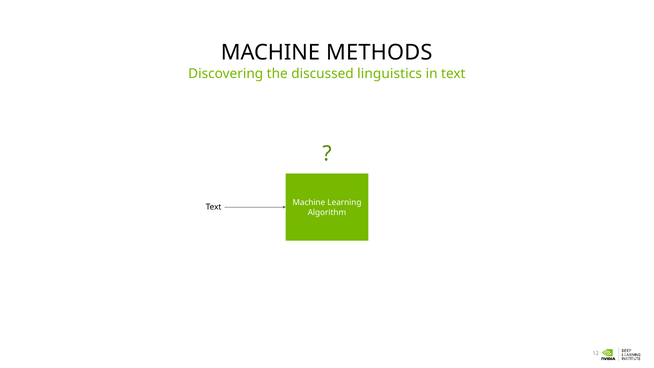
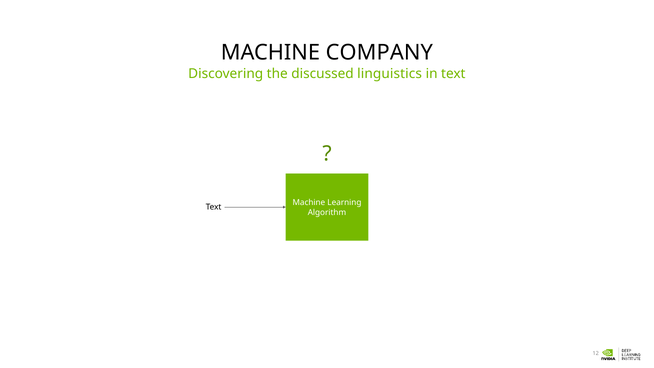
METHODS: METHODS -> COMPANY (379, 53)
